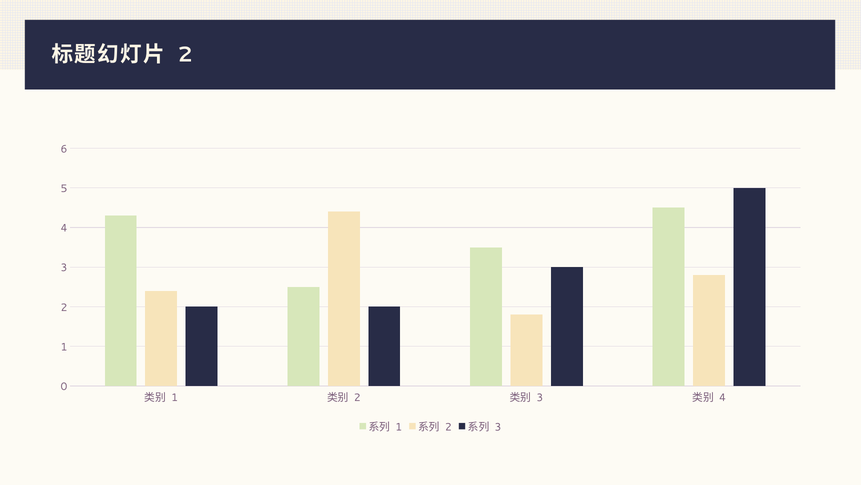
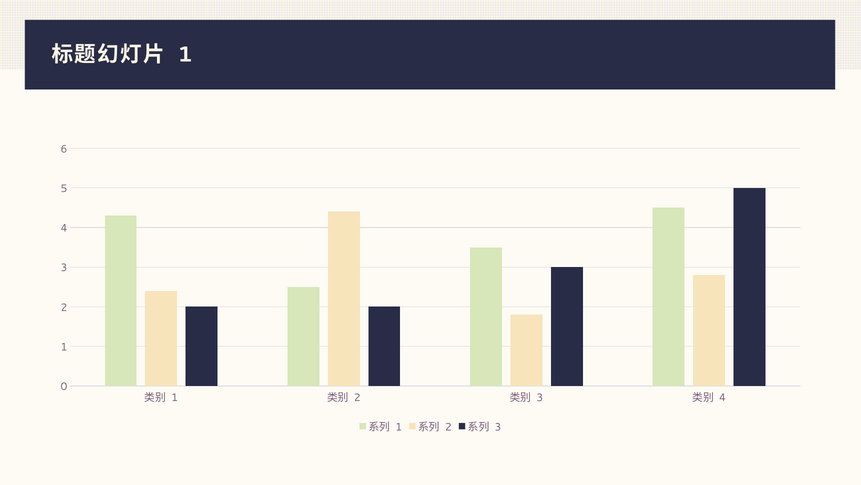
2: 2 -> 1 (185, 55)
